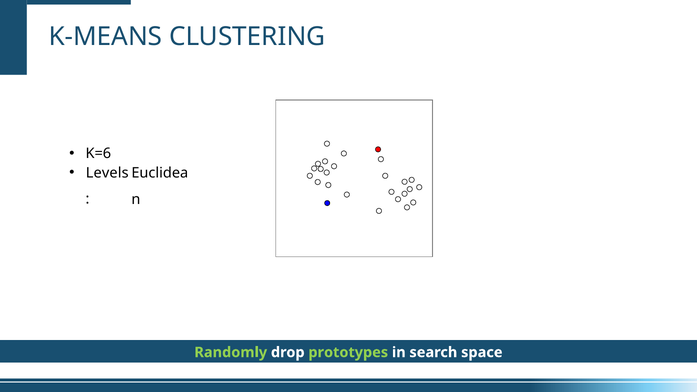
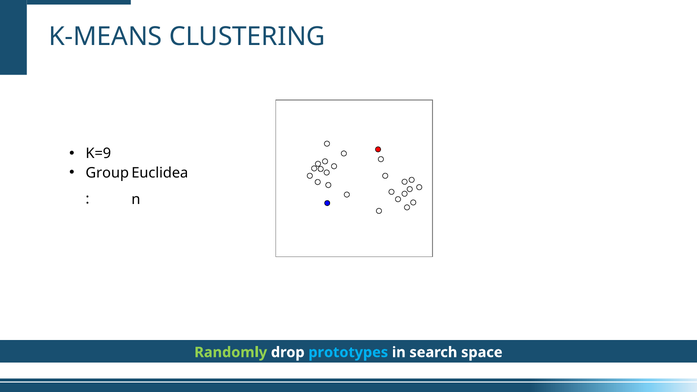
K=6: K=6 -> K=9 (98, 154)
Levels: Levels -> Group (107, 173)
prototypes colour: light green -> light blue (348, 352)
